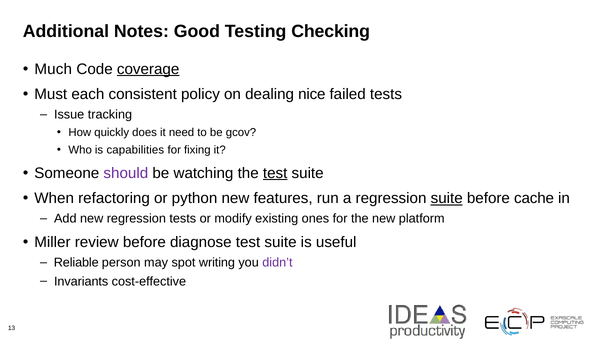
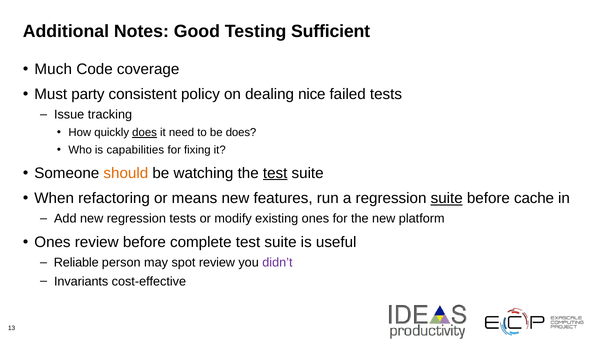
Checking: Checking -> Sufficient (331, 31)
coverage underline: present -> none (148, 69)
each: each -> party (88, 94)
does underline: none -> present (145, 132)
be gcov: gcov -> does (241, 132)
should colour: purple -> orange (126, 173)
python: python -> means (195, 198)
Miller: Miller -> Ones (52, 242)
diagnose: diagnose -> complete (201, 242)
spot writing: writing -> review (217, 262)
